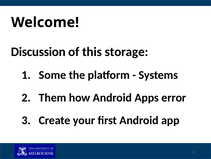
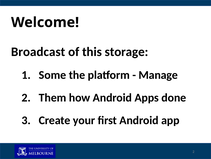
Discussion: Discussion -> Broadcast (38, 52)
Systems: Systems -> Manage (158, 75)
error: error -> done (174, 97)
